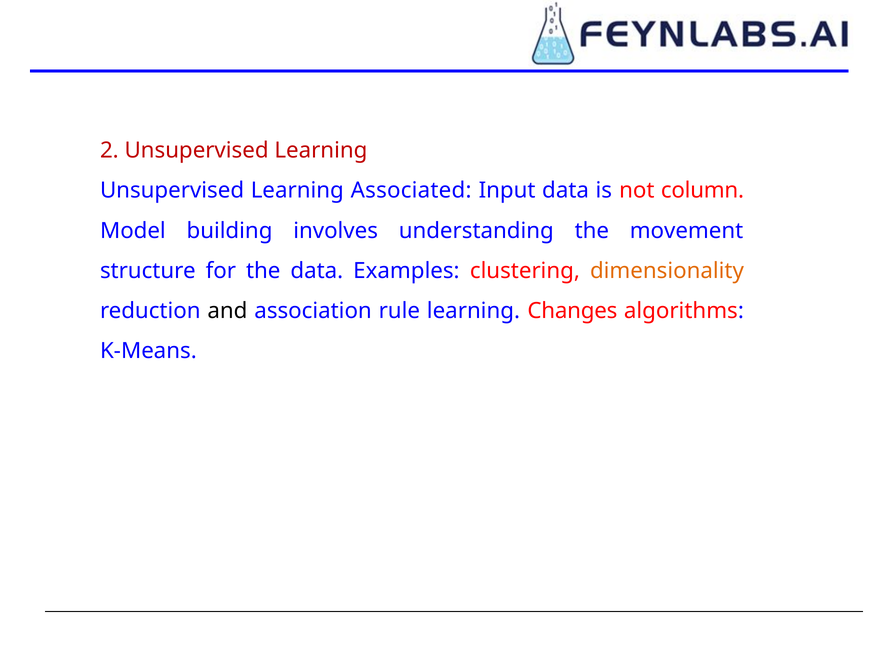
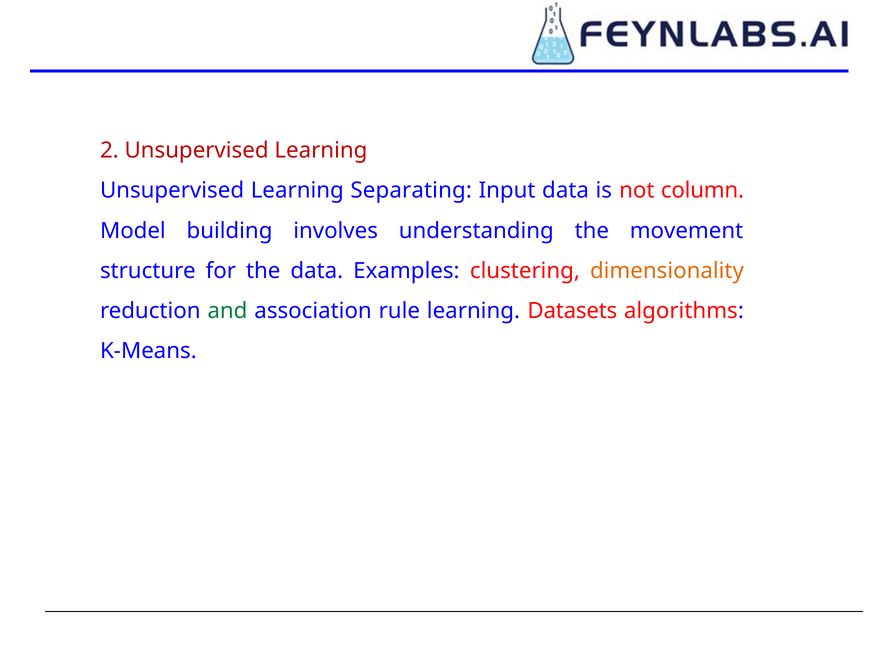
Associated: Associated -> Separating (411, 191)
and colour: black -> green (227, 311)
Changes: Changes -> Datasets (572, 311)
